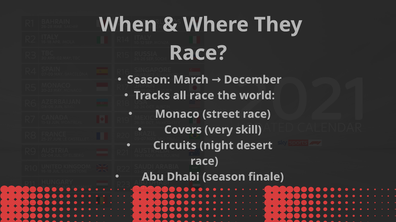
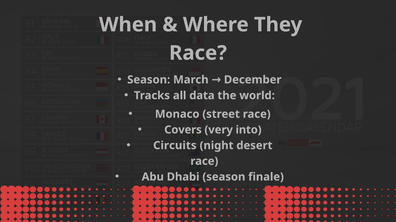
all race: race -> data (202, 96)
skill: skill -> into (249, 130)
